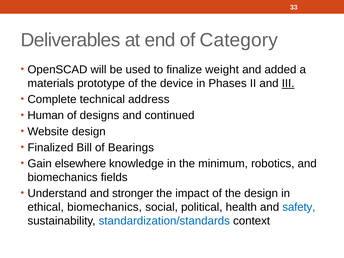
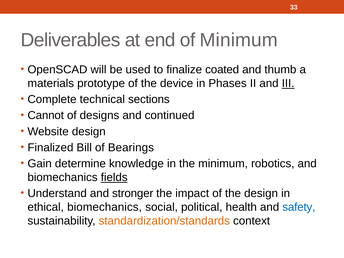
of Category: Category -> Minimum (239, 40)
weight: weight -> coated (222, 70)
added: added -> thumb (280, 70)
address: address -> sections (149, 99)
Human: Human -> Cannot (46, 115)
elsewhere: elsewhere -> determine (80, 164)
fields underline: none -> present (114, 177)
standardization/standards colour: blue -> orange (164, 221)
